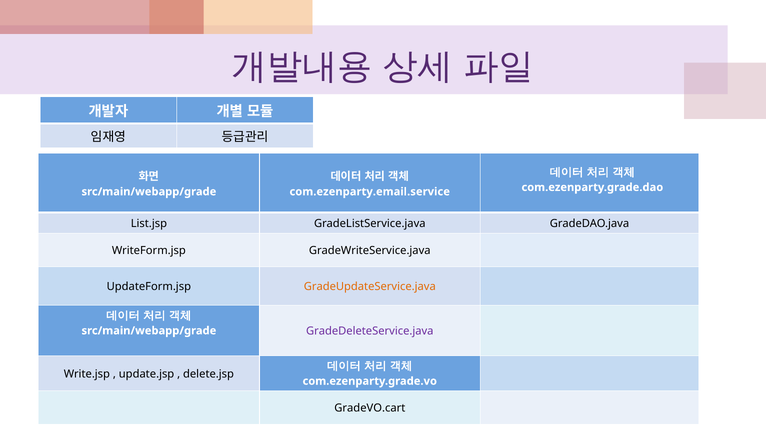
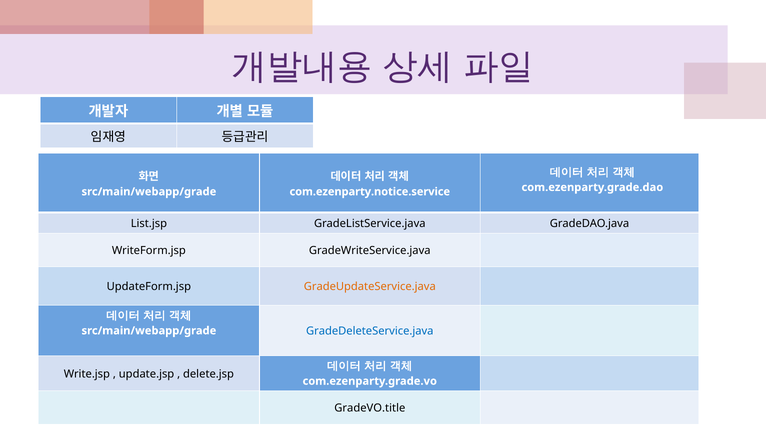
com.ezenparty.email.service: com.ezenparty.email.service -> com.ezenparty.notice.service (370, 192)
GradeDeleteService.java colour: purple -> blue (370, 331)
GradeVO.cart: GradeVO.cart -> GradeVO.title (370, 408)
